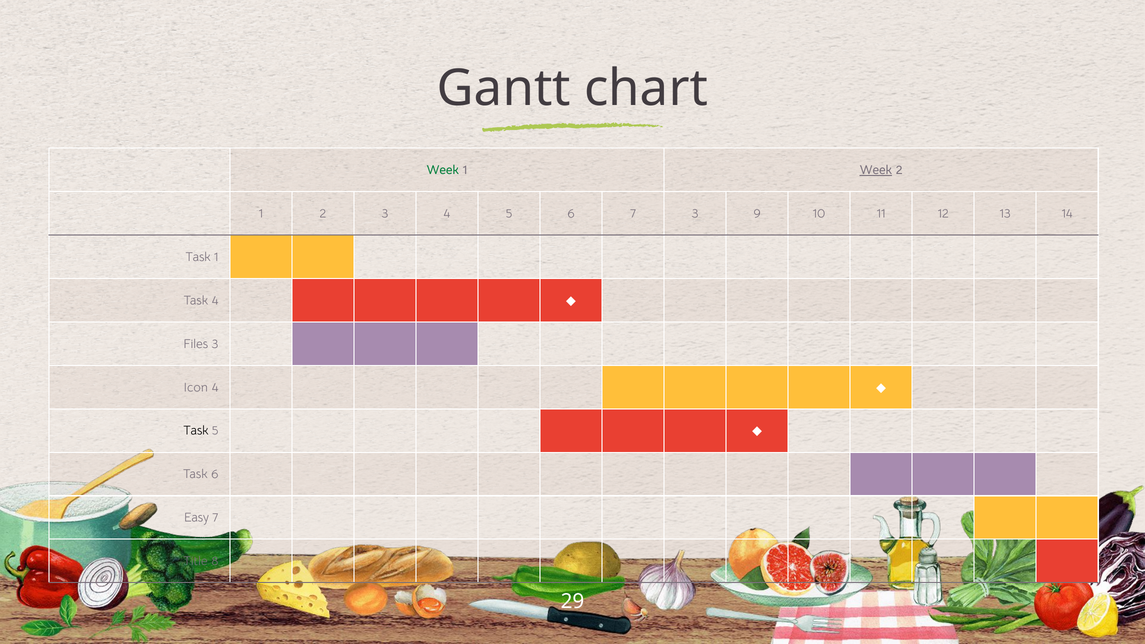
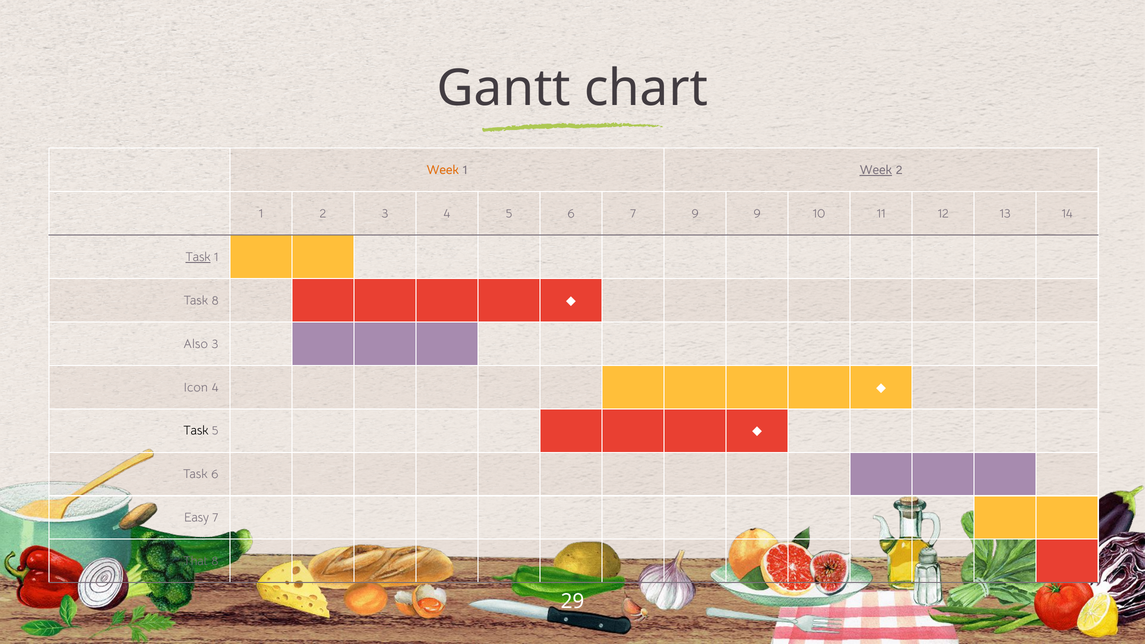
Week colour: green -> orange (443, 170)
7 3: 3 -> 9 (695, 214)
Task underline: none -> present (198, 257)
Task 4: 4 -> 8 (215, 300)
Files: Files -> Also (196, 344)
Title: Title -> That (196, 561)
